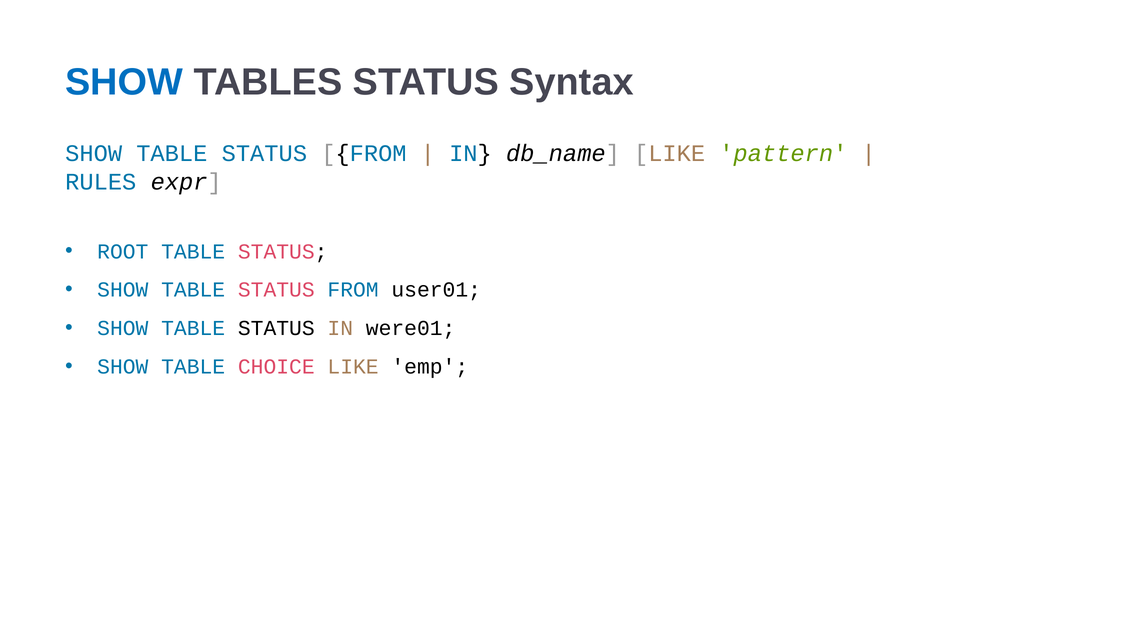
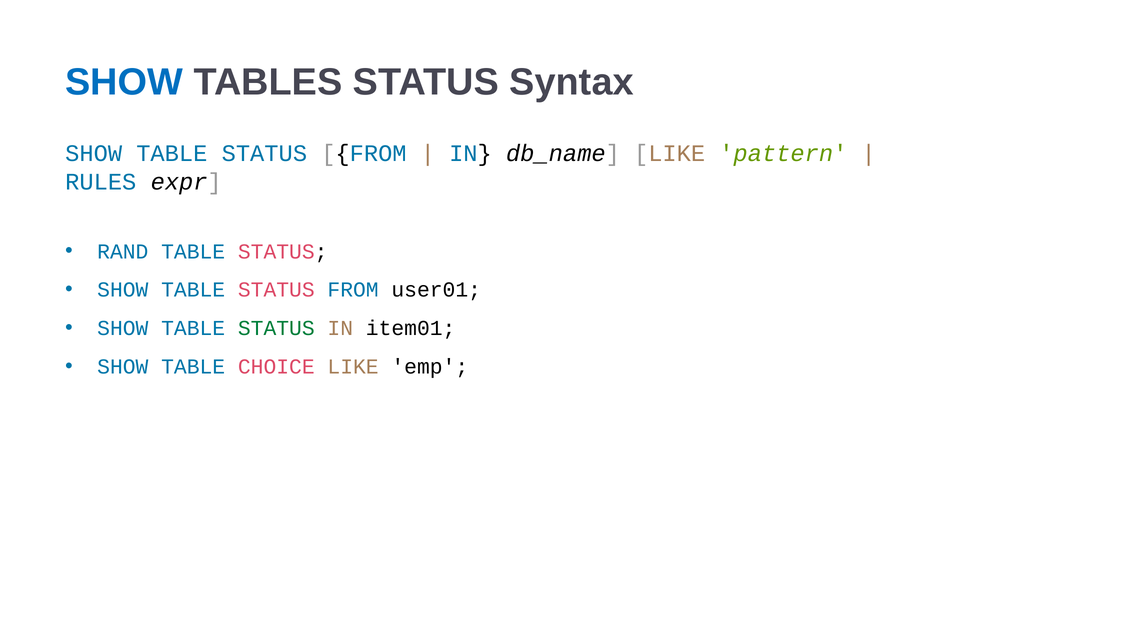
ROOT: ROOT -> RAND (123, 251)
STATUS colour: black -> green (276, 328)
were01: were01 -> item01 (411, 328)
